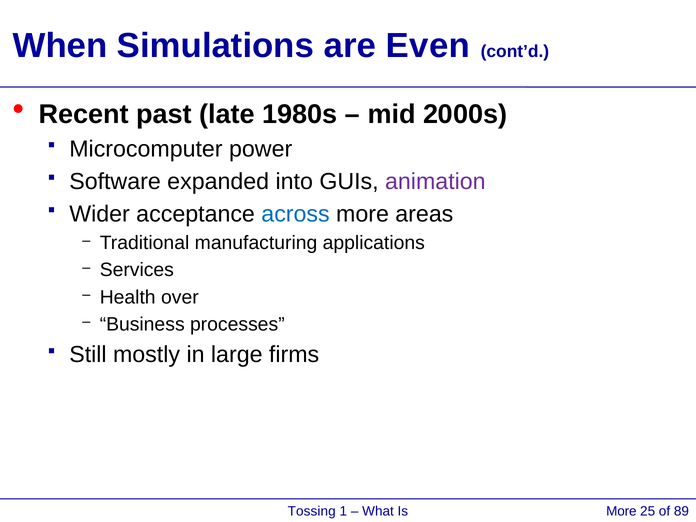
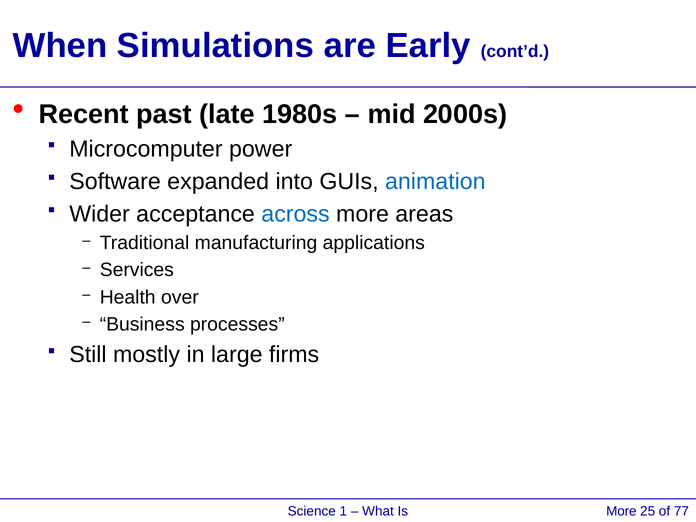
Even: Even -> Early (428, 46)
animation colour: purple -> blue (435, 181)
Tossing: Tossing -> Science (312, 511)
89: 89 -> 77 (681, 511)
